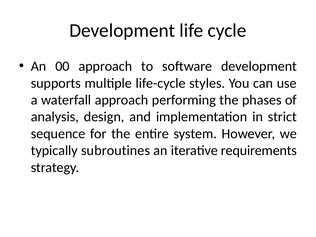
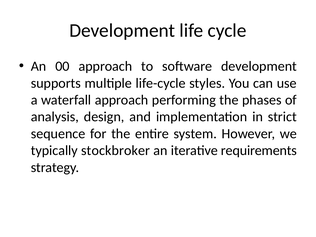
subroutines: subroutines -> stockbroker (116, 151)
